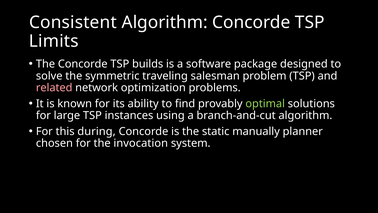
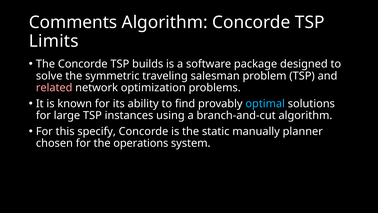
Consistent: Consistent -> Comments (73, 22)
optimal colour: light green -> light blue (265, 103)
during: during -> specify (97, 131)
invocation: invocation -> operations (141, 143)
